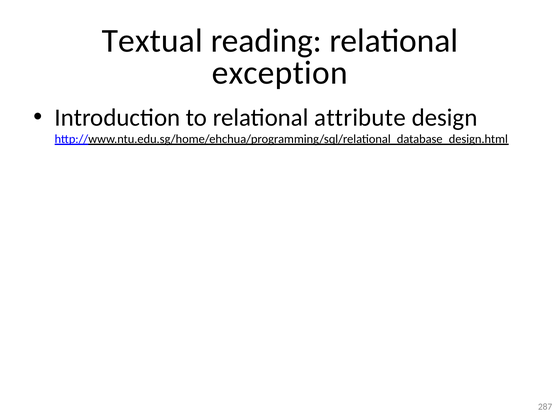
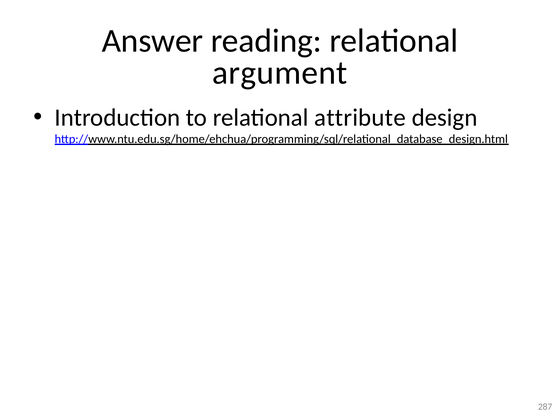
Textual: Textual -> Answer (152, 41)
exception: exception -> argument (280, 73)
